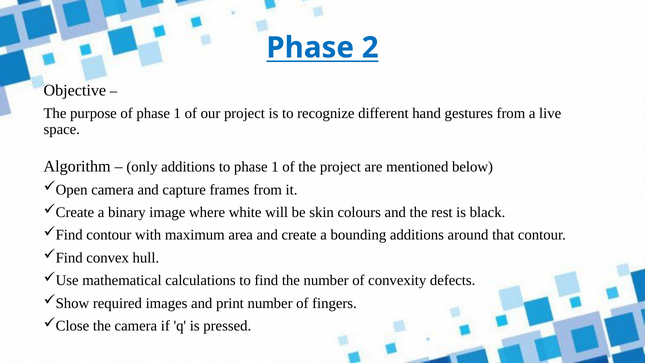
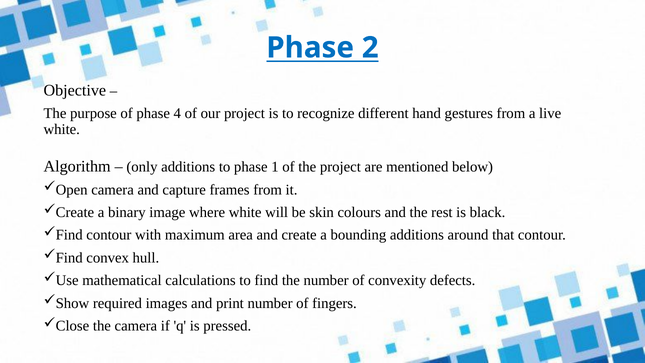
of phase 1: 1 -> 4 (177, 114)
space: space -> white (62, 130)
